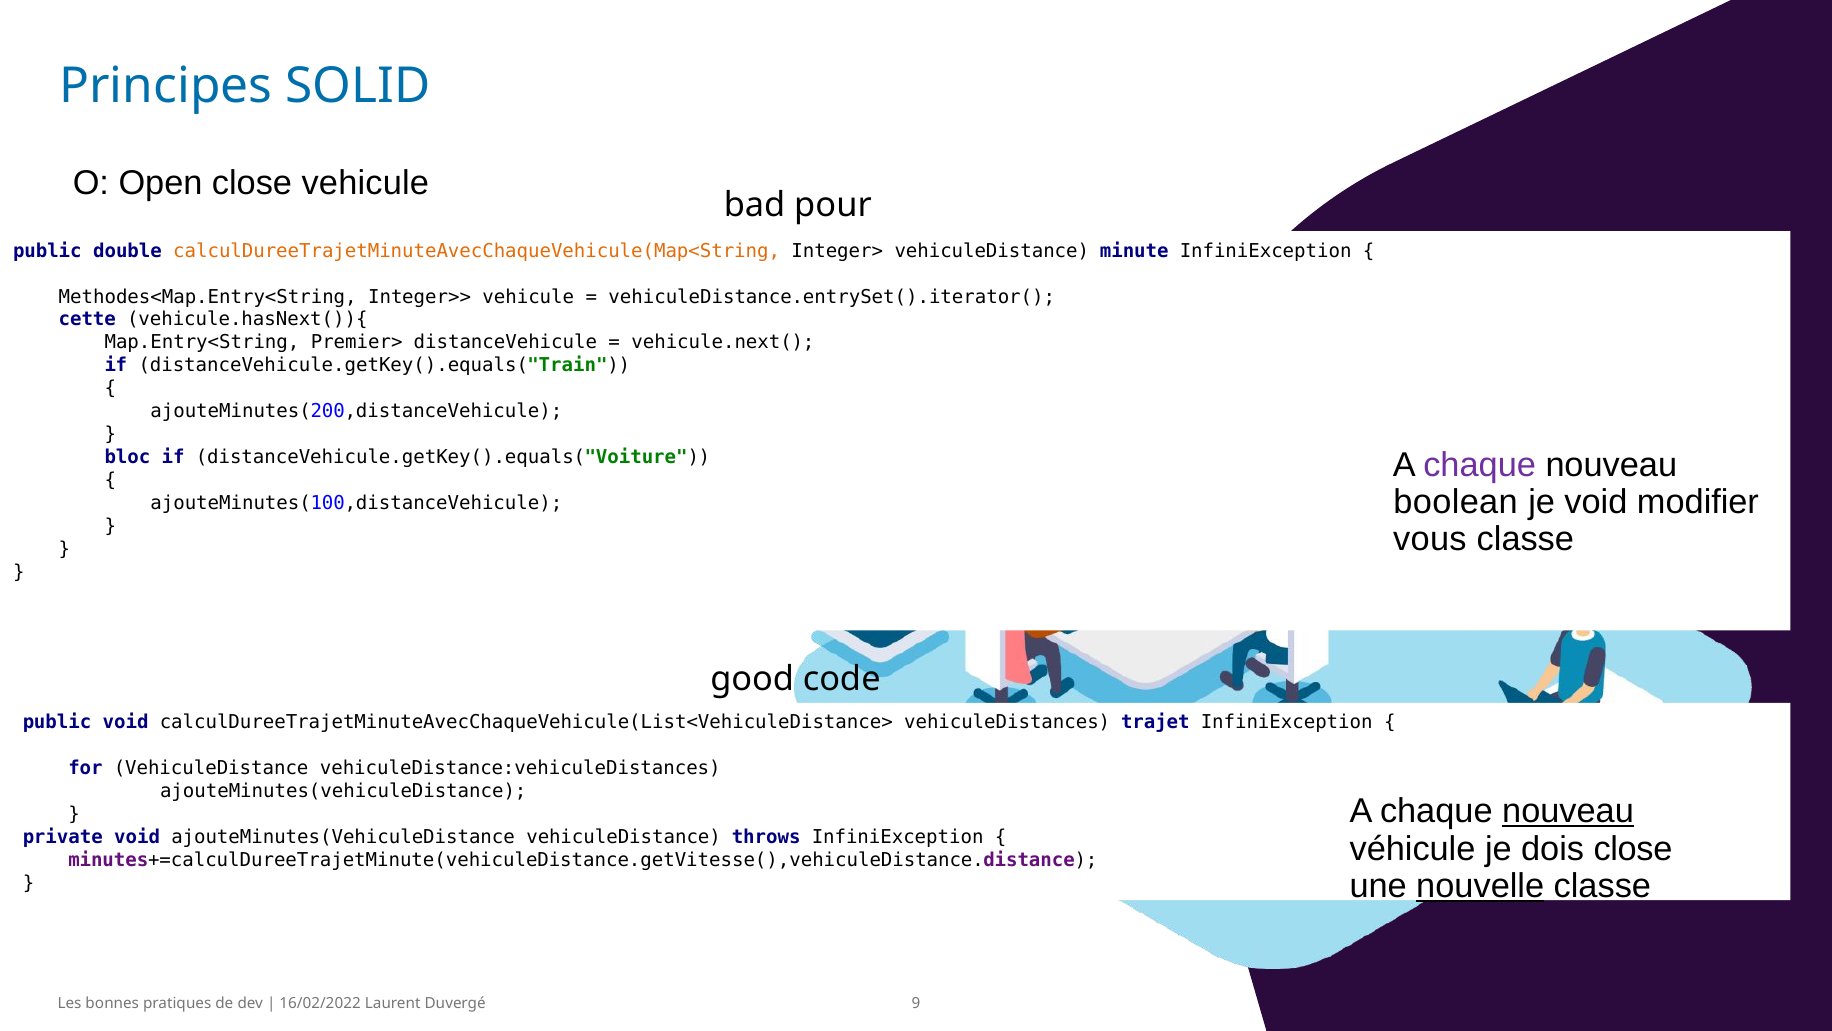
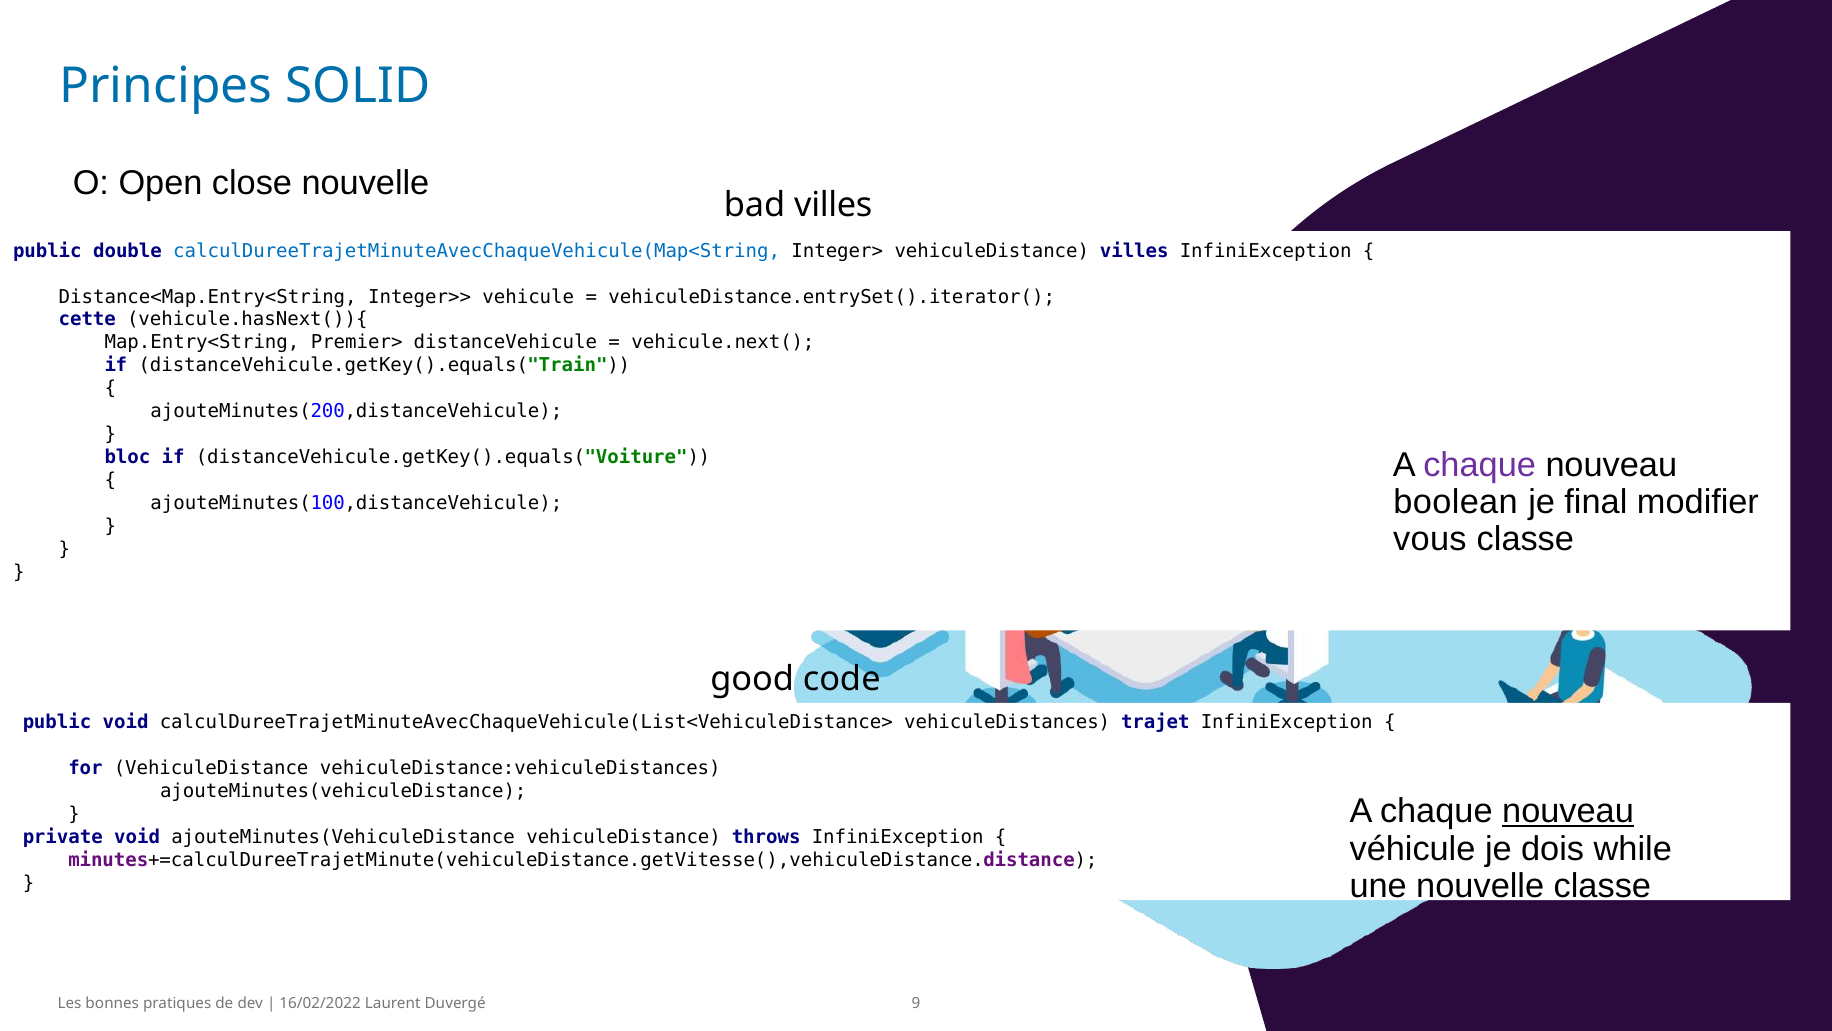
close vehicule: vehicule -> nouvelle (365, 183)
bad pour: pour -> villes (833, 205)
calculDureeTrajetMinuteAvecChaqueVehicule(Map<String colour: orange -> blue (477, 251)
vehiculeDistance minute: minute -> villes (1134, 251)
Methodes<Map.Entry<String: Methodes<Map.Entry<String -> Distance<Map.Entry<String (208, 297)
je void: void -> final (1596, 502)
dois close: close -> while (1633, 848)
nouvelle underline: present -> none (1480, 885)
